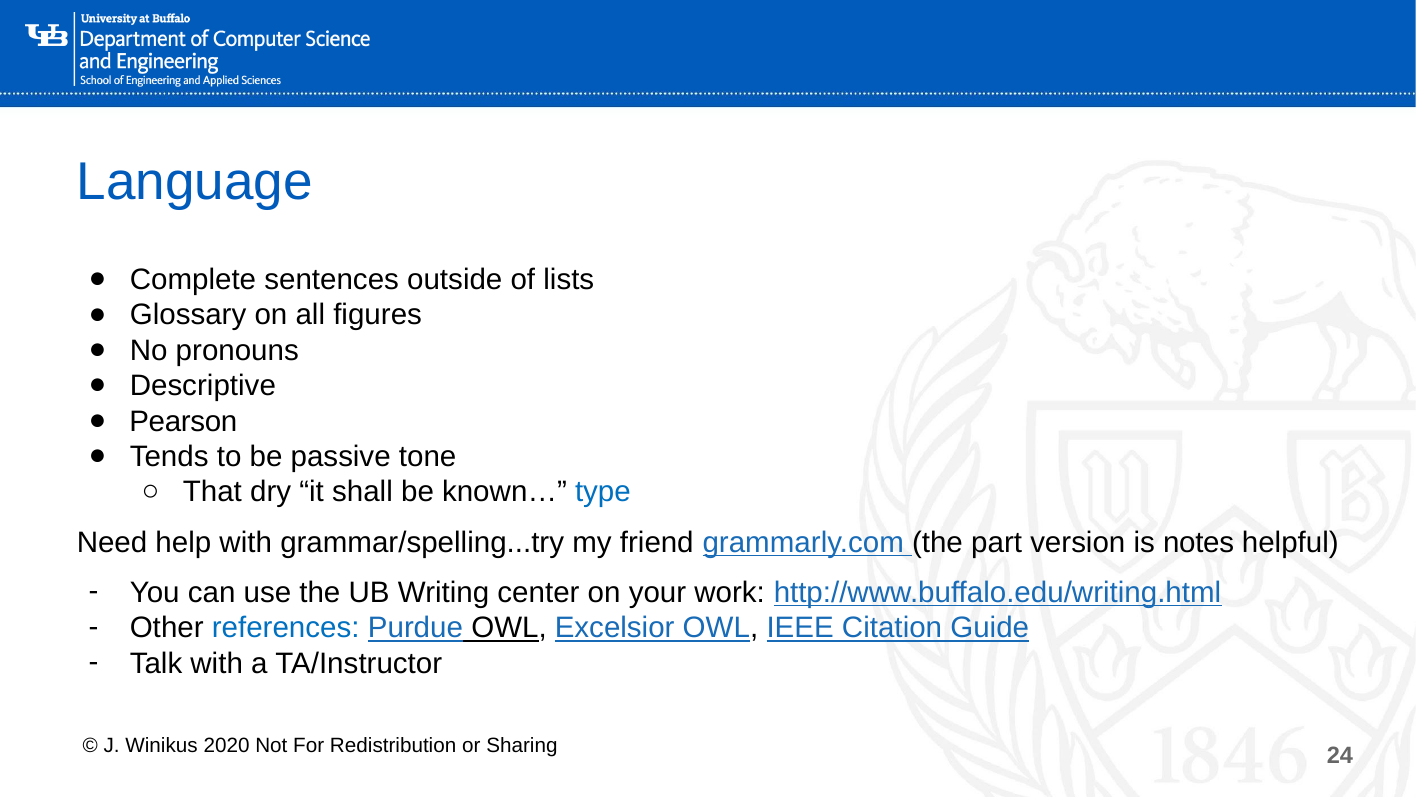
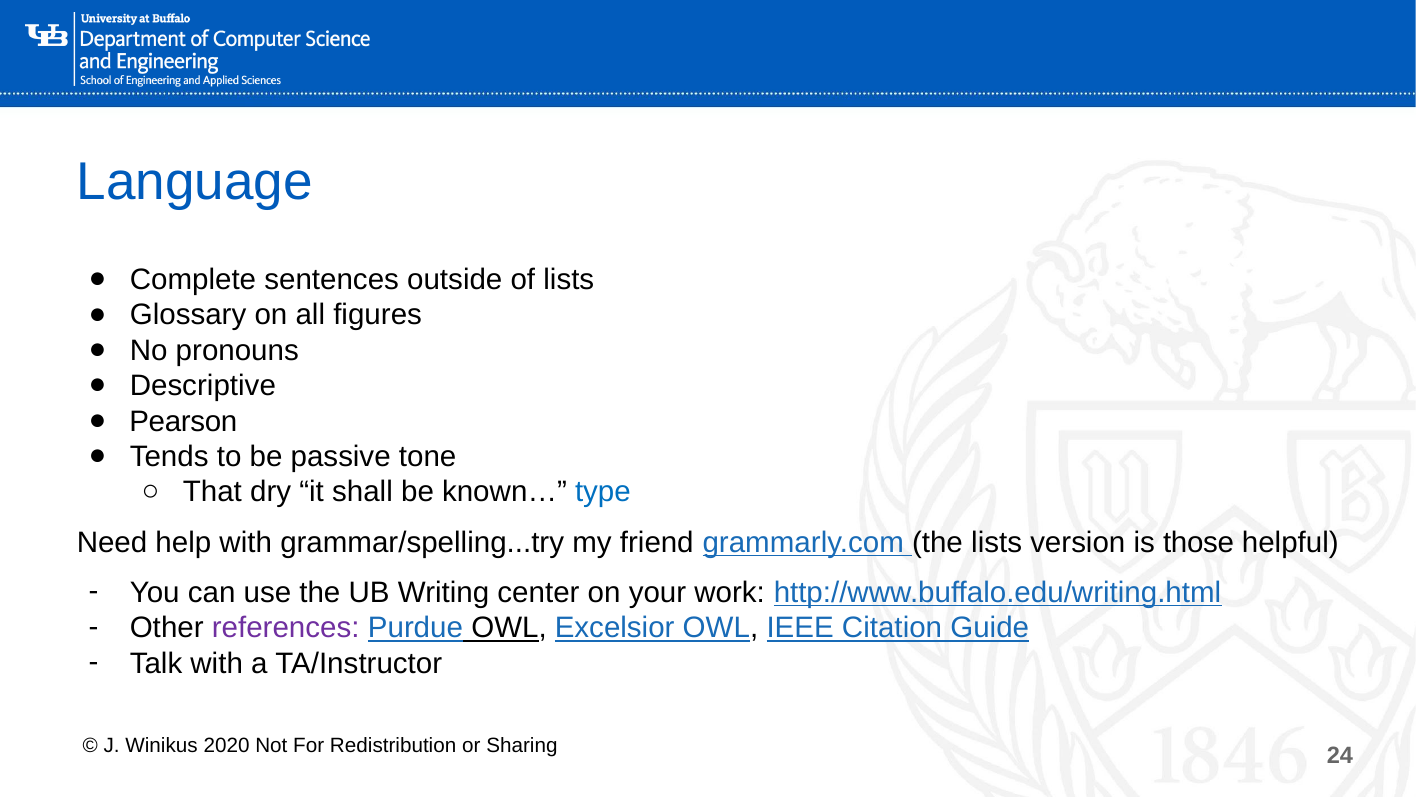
the part: part -> lists (997, 542)
notes: notes -> those (1199, 542)
references colour: blue -> purple (286, 628)
